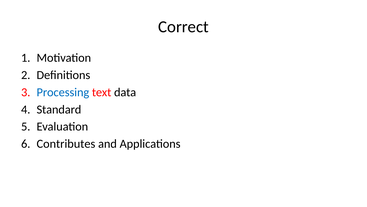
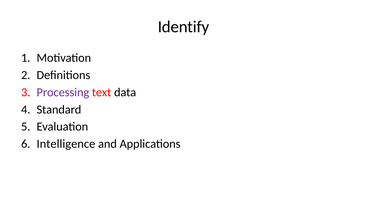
Correct: Correct -> Identify (184, 27)
Processing colour: blue -> purple (63, 92)
Contributes: Contributes -> Intelligence (66, 143)
